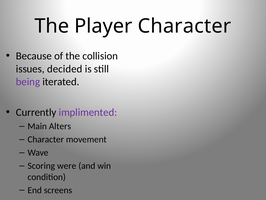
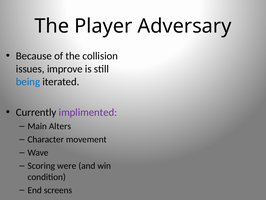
Player Character: Character -> Adversary (184, 26)
decided: decided -> improve (65, 69)
being colour: purple -> blue (28, 82)
